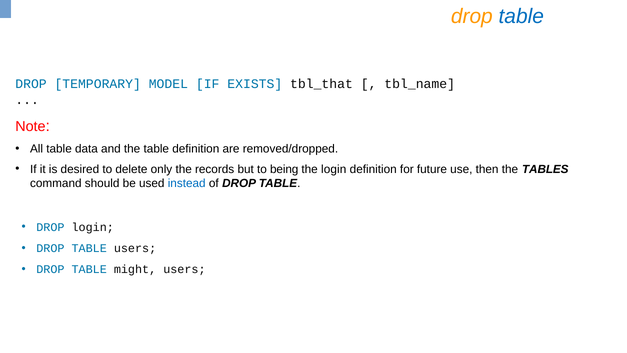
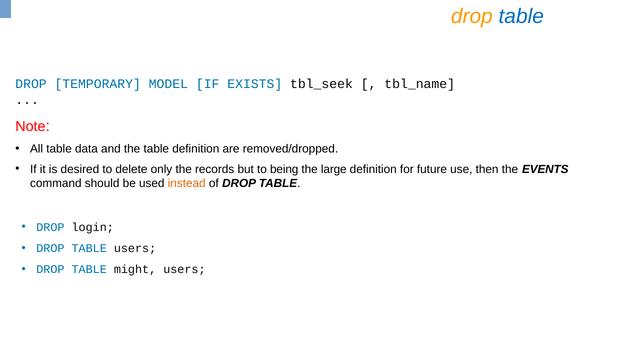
tbl_that: tbl_that -> tbl_seek (321, 84)
the login: login -> large (334, 169)
TABLES: TABLES -> EVENTS (545, 169)
instead colour: blue -> orange (187, 183)
